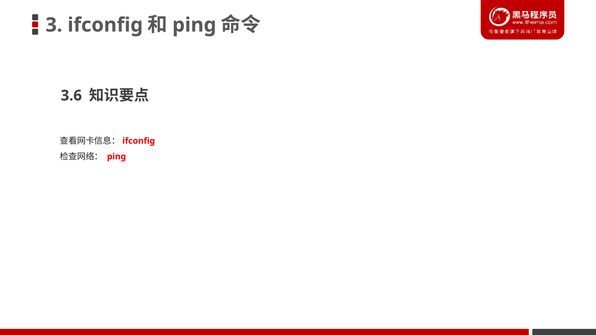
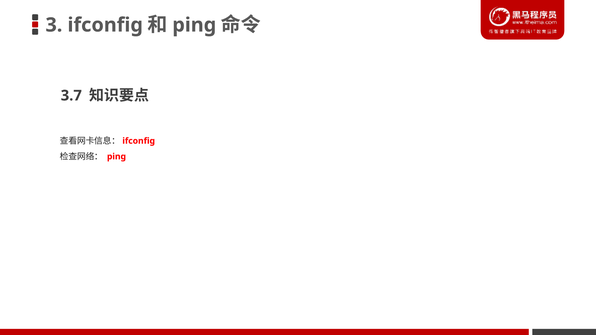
3.6: 3.6 -> 3.7 (71, 96)
